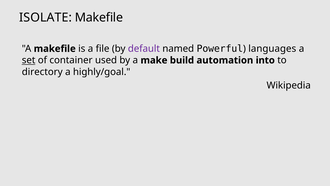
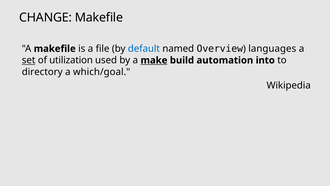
ISOLATE: ISOLATE -> CHANGE (46, 17)
default colour: purple -> blue (144, 49)
Powerful: Powerful -> Overview (220, 49)
container: container -> utilization (71, 60)
make underline: none -> present (154, 60)
highly/goal: highly/goal -> which/goal (102, 72)
